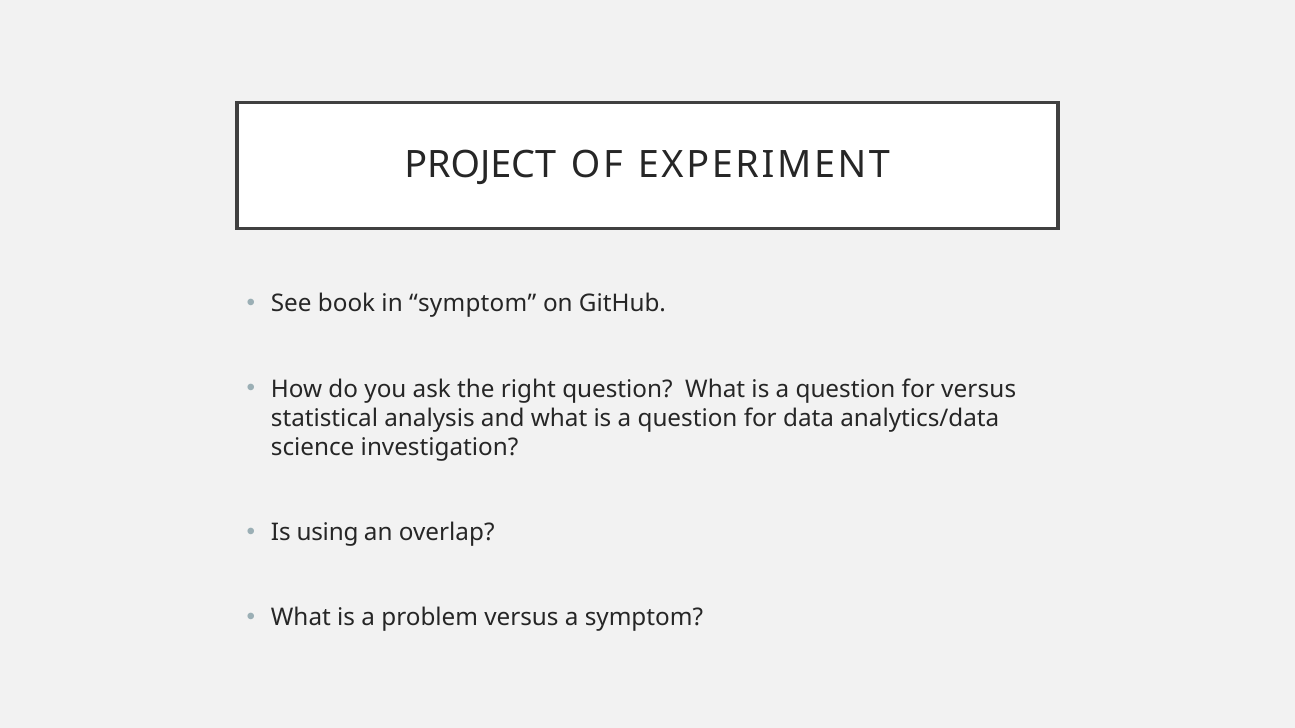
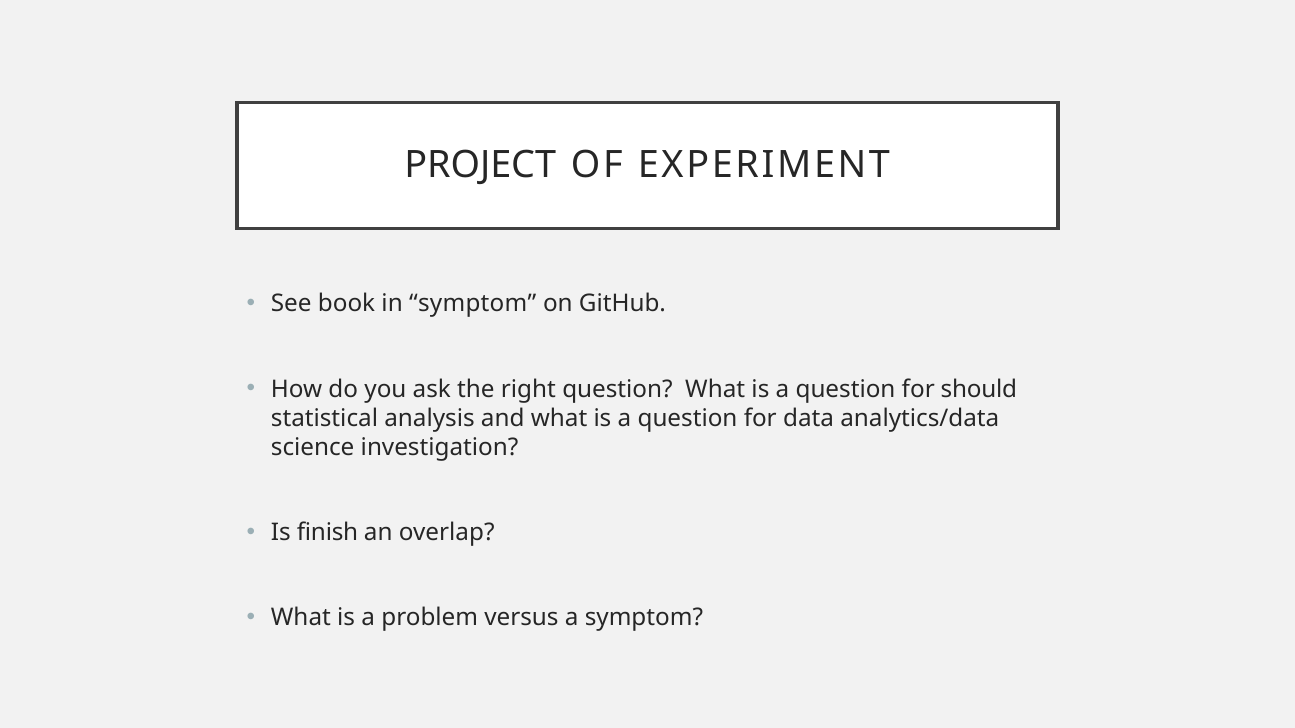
for versus: versus -> should (979, 389)
using: using -> finish (328, 533)
